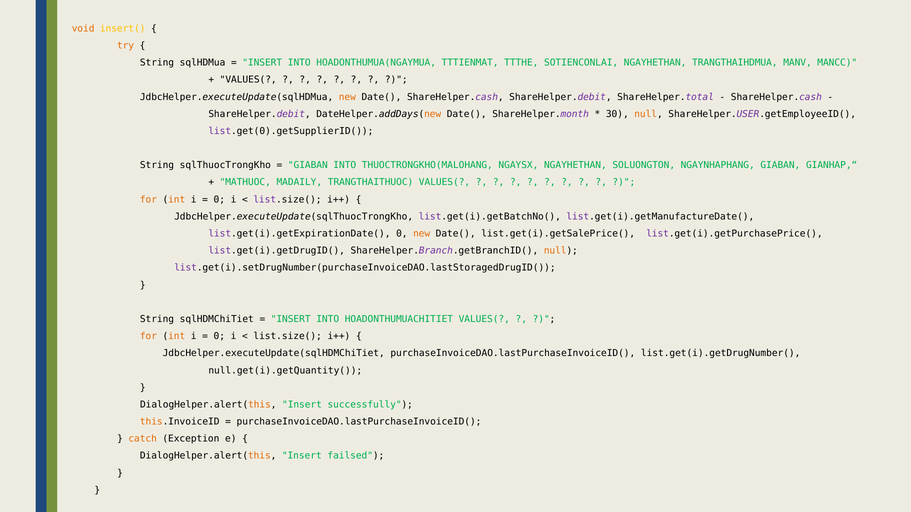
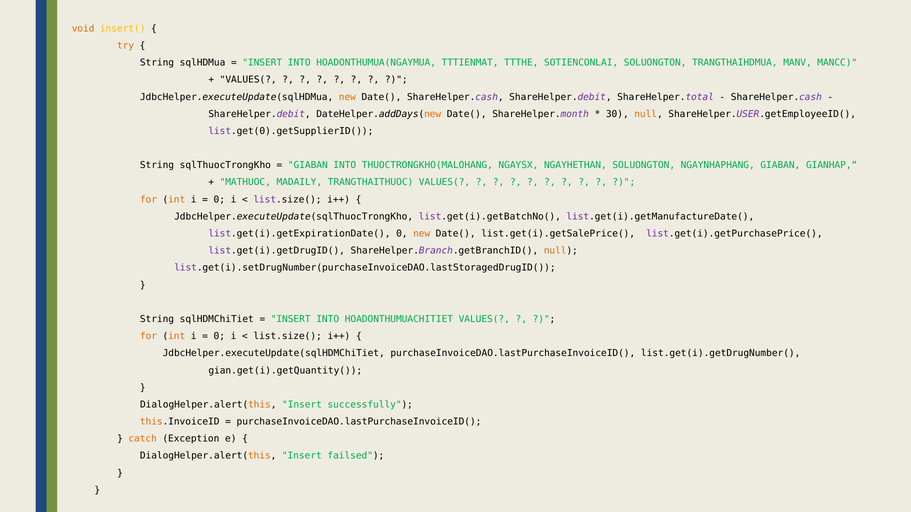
SOTIENCONLAI NGAYHETHAN: NGAYHETHAN -> SOLUONGTON (655, 63)
null.get(i).getQuantity(: null.get(i).getQuantity( -> gian.get(i).getQuantity( (285, 371)
